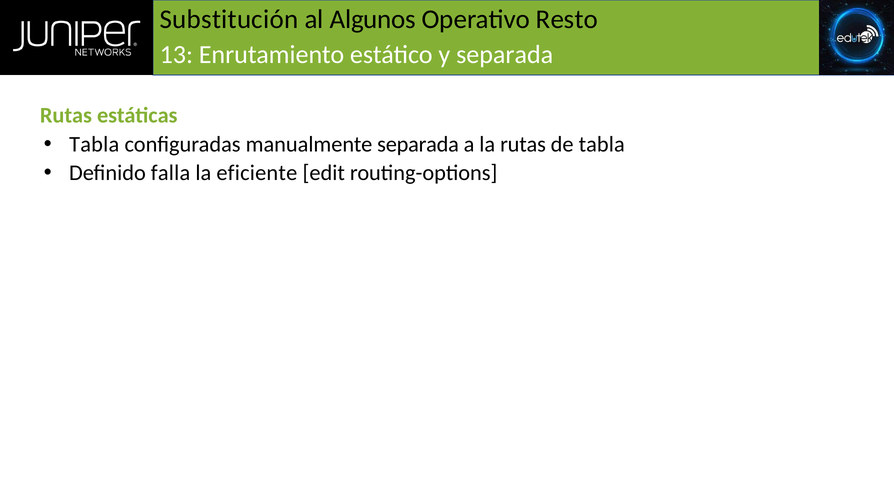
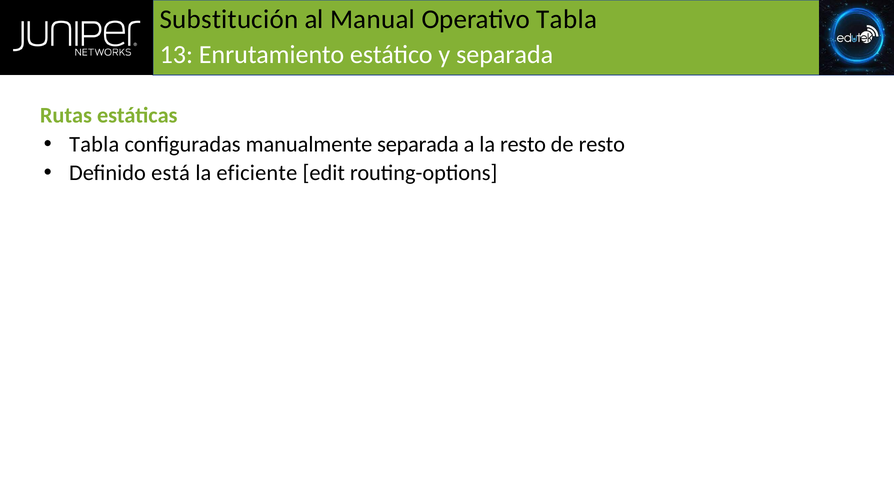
Algunos: Algunos -> Manual (372, 19)
Operativo Resto: Resto -> Tabla (567, 19)
la rutas: rutas -> resto (523, 144)
de tabla: tabla -> resto (602, 144)
falla: falla -> está (171, 173)
